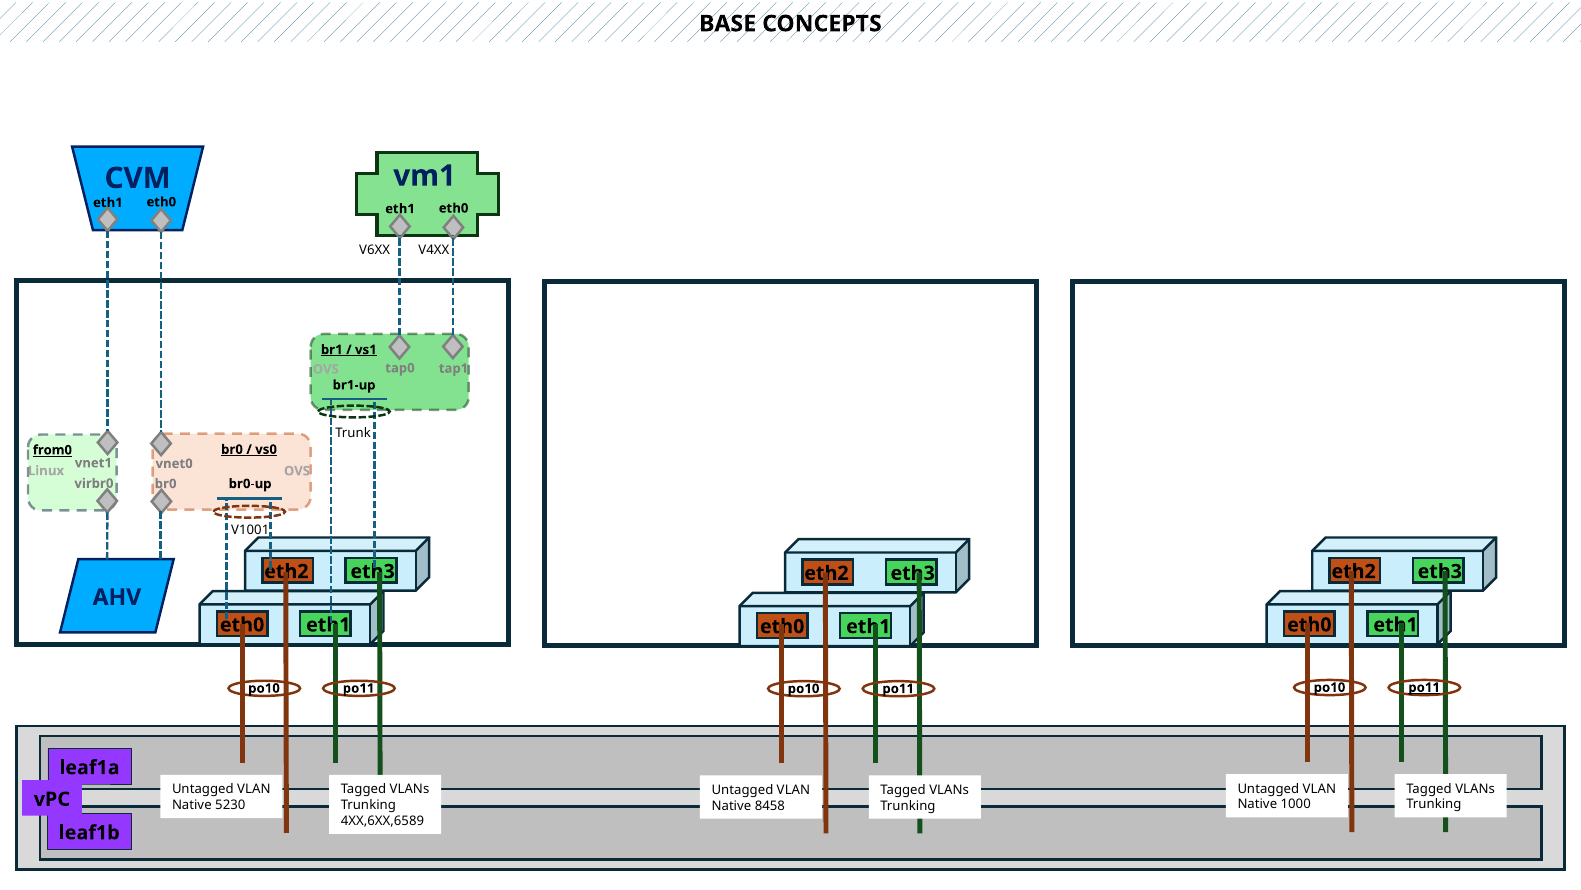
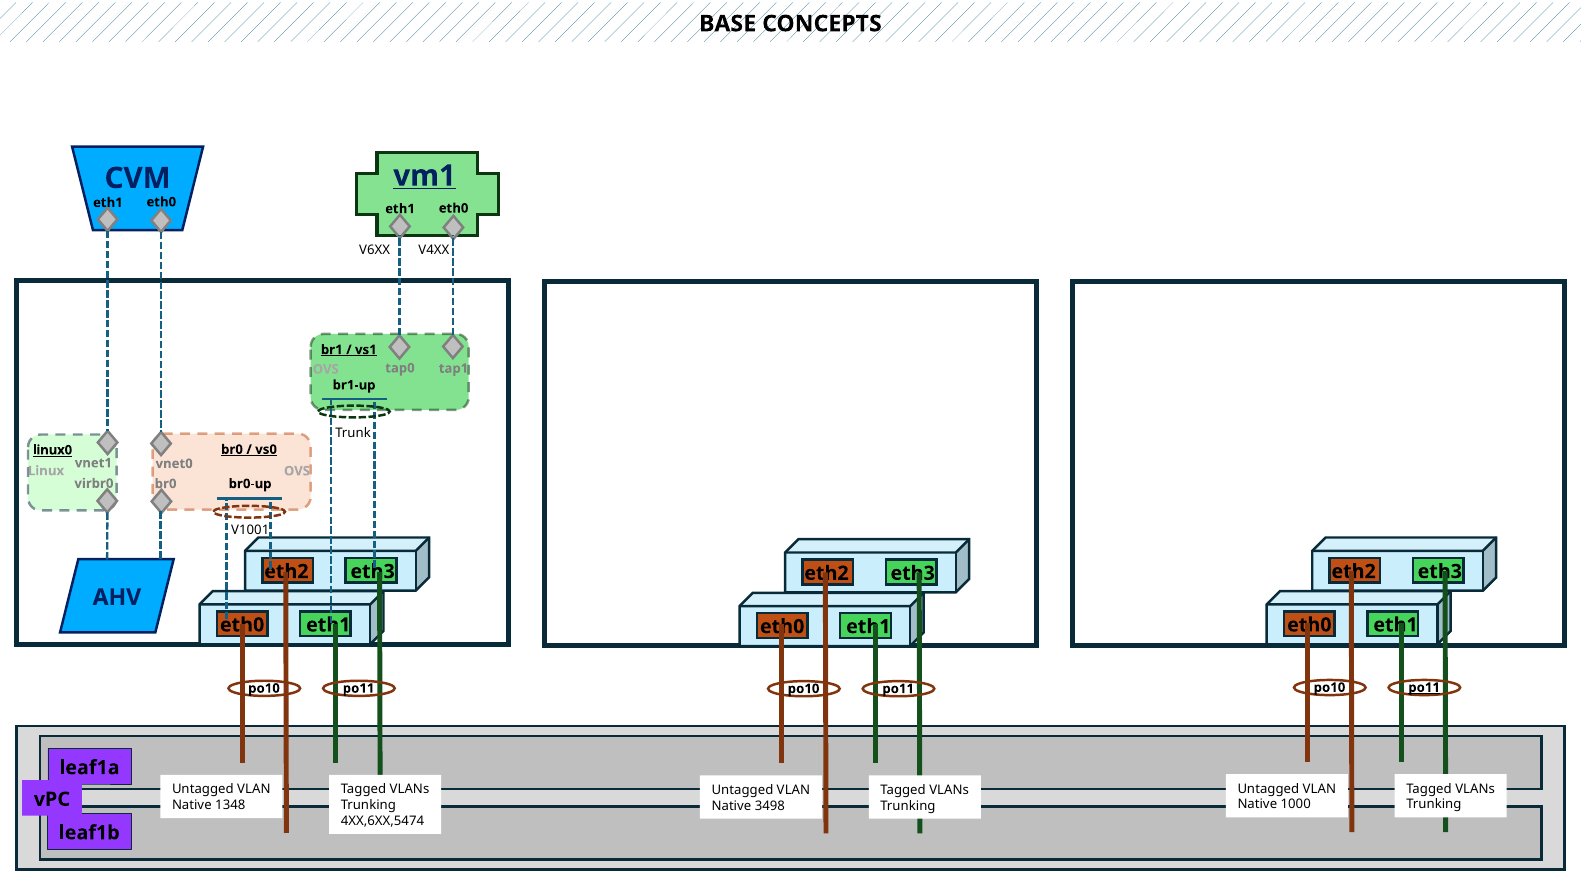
vm1 underline: none -> present (425, 176)
from0: from0 -> linux0 (52, 450)
5230: 5230 -> 1348 (230, 805)
8458: 8458 -> 3498 (770, 805)
4XX,6XX,6589: 4XX,6XX,6589 -> 4XX,6XX,5474 (382, 821)
